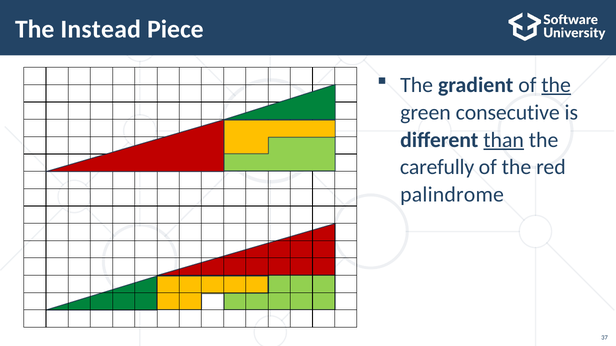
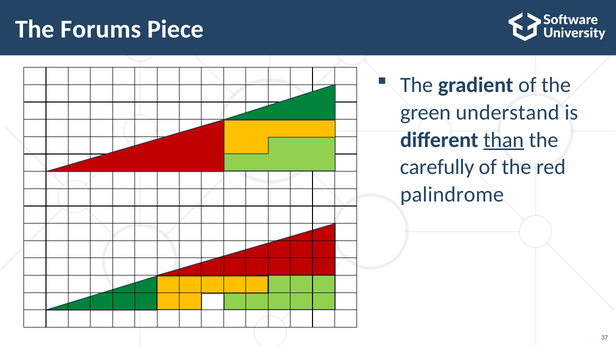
Instead: Instead -> Forums (101, 29)
the underline: present -> none (556, 85)
consecutive: consecutive -> understand (508, 113)
